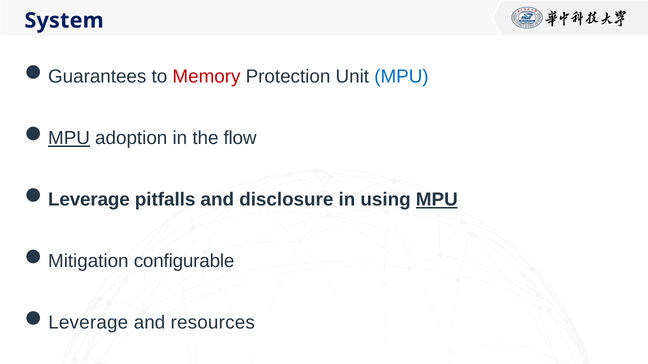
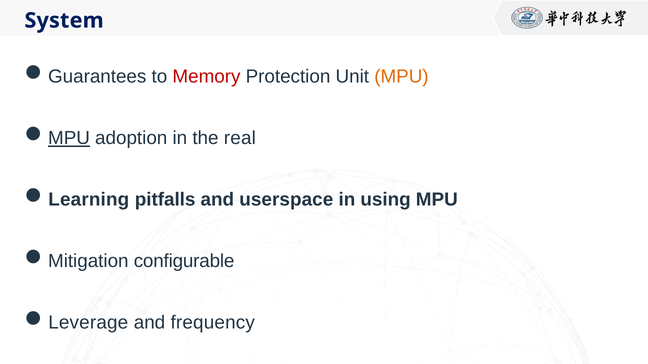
MPU colour: blue -> orange (401, 77)
flow: flow -> real (240, 138)
Leverage: Leverage -> Learning (89, 200)
disclosure: disclosure -> userspace (286, 200)
MPU underline: present -> none (437, 200)
resources: resources -> frequency (213, 323)
